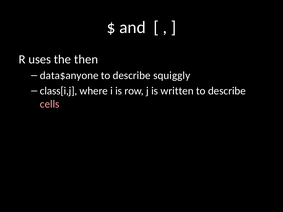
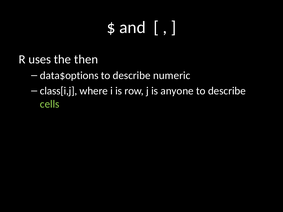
data$anyone: data$anyone -> data$options (69, 76)
squiggly: squiggly -> numeric (172, 76)
written: written -> anyone (177, 91)
cells colour: pink -> light green (50, 104)
